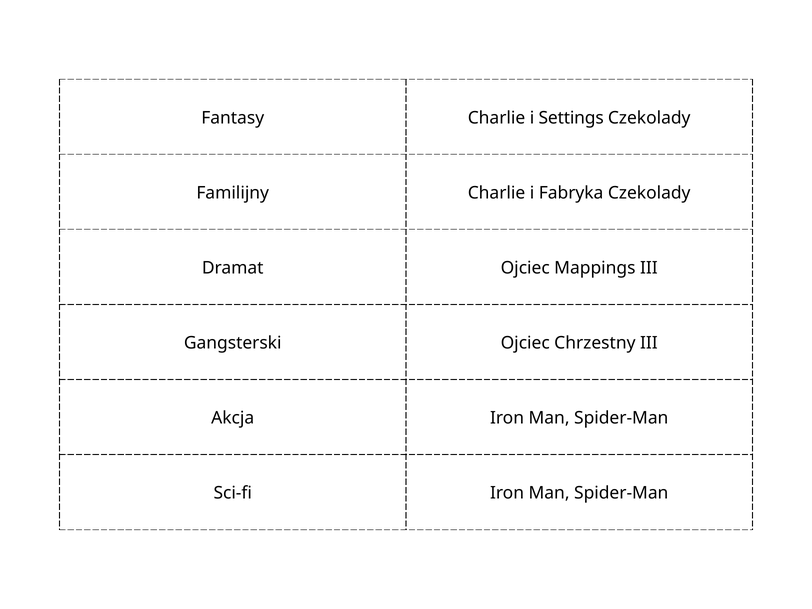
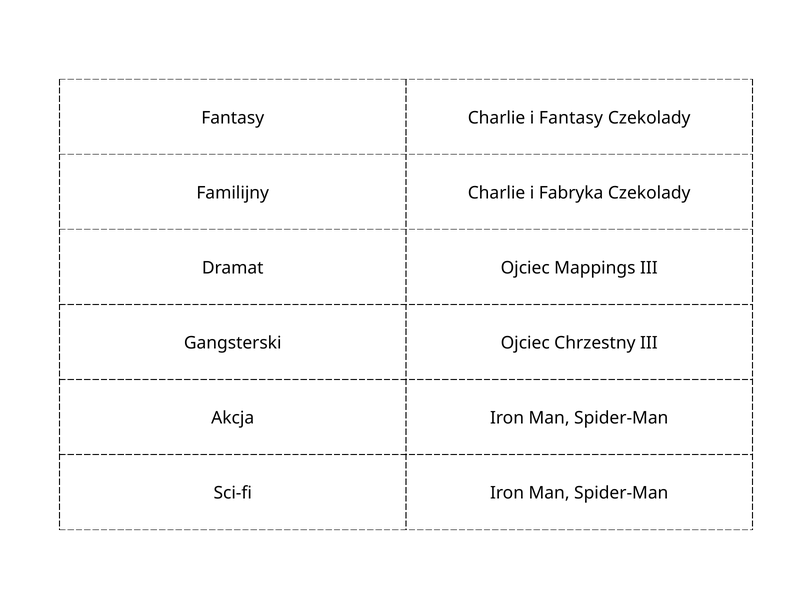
i Settings: Settings -> Fantasy (571, 118)
